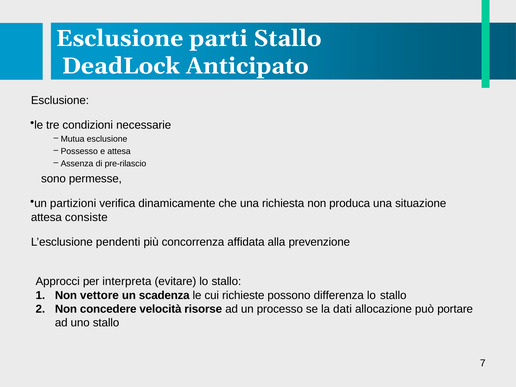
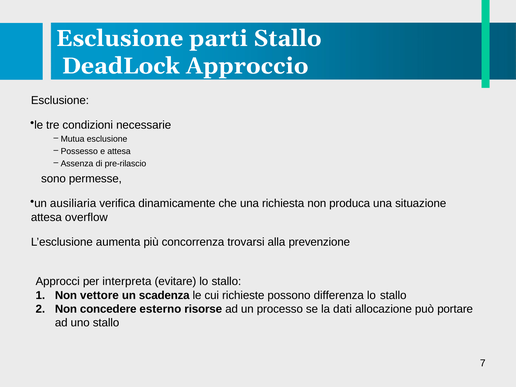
Anticipato: Anticipato -> Approccio (247, 66)
partizioni: partizioni -> ausiliaria (73, 203)
consiste: consiste -> overflow (86, 217)
pendenti: pendenti -> aumenta (118, 242)
affidata: affidata -> trovarsi (246, 242)
velocità: velocità -> esterno (160, 309)
